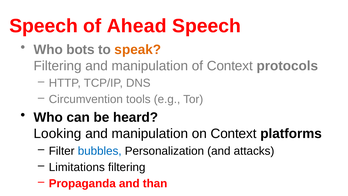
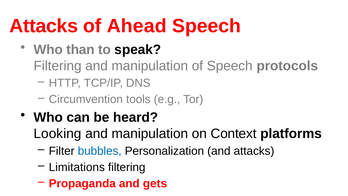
Speech: Speech -> Attacks (44, 26)
bots: bots -> than (80, 50)
speak colour: orange -> black (138, 50)
of Context: Context -> Speech (230, 66)
than: than -> gets (155, 183)
